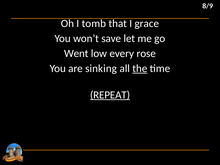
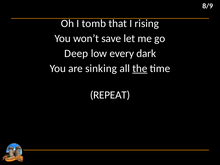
grace: grace -> rising (147, 23)
Went: Went -> Deep (76, 53)
rose: rose -> dark (146, 53)
REPEAT underline: present -> none (110, 95)
